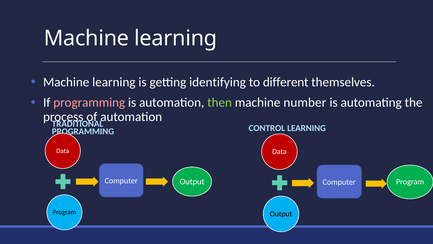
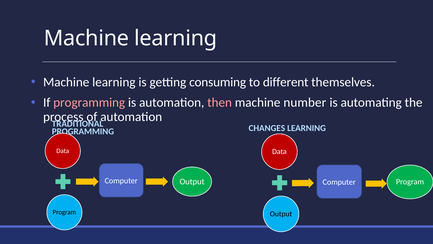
identifying: identifying -> consuming (218, 82)
then colour: light green -> pink (220, 102)
CONTROL: CONTROL -> CHANGES (267, 128)
